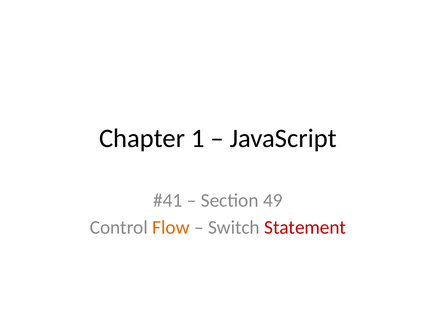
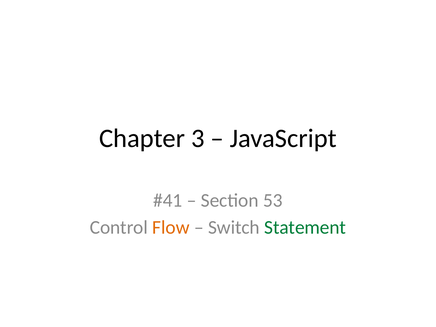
1: 1 -> 3 (198, 138)
49: 49 -> 53 (273, 200)
Statement colour: red -> green (305, 228)
